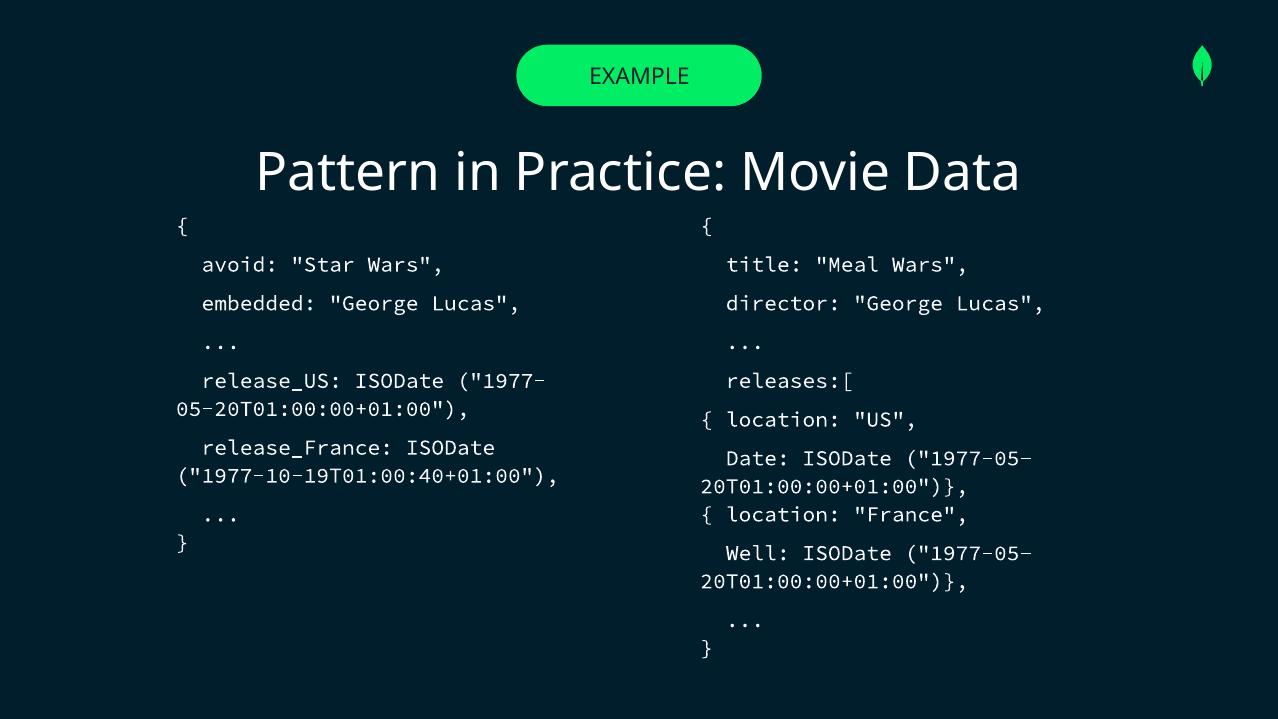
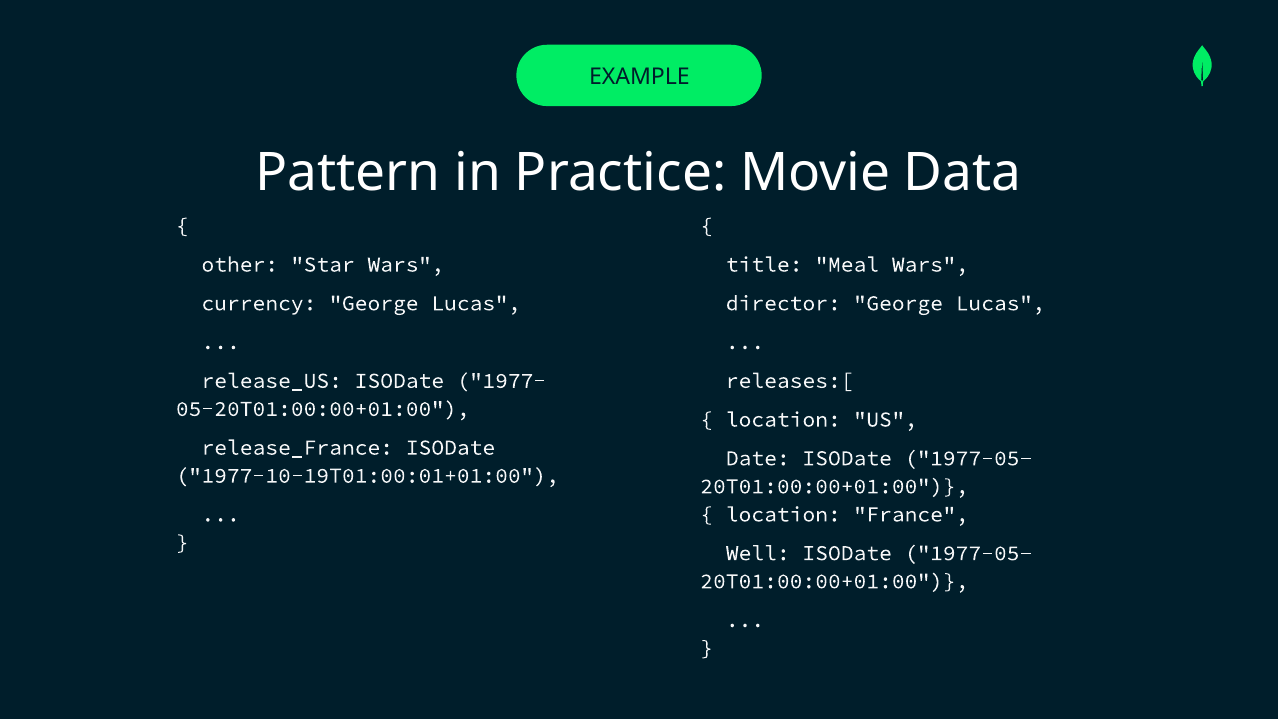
avoid: avoid -> other (240, 264)
embedded: embedded -> currency (259, 303)
1977-10-19T01:00:40+01:00: 1977-10-19T01:00:40+01:00 -> 1977-10-19T01:00:01+01:00 (367, 476)
